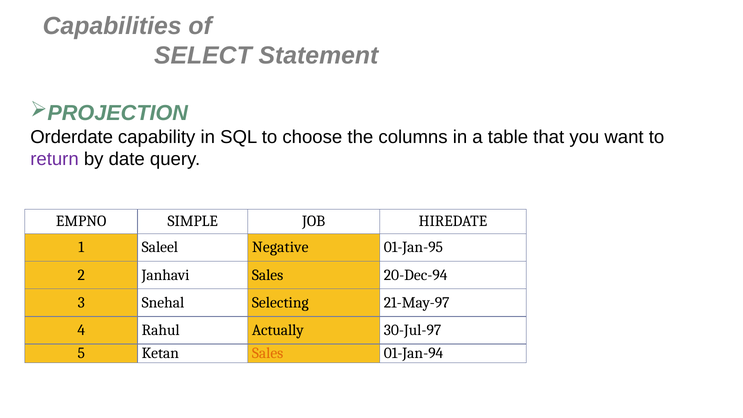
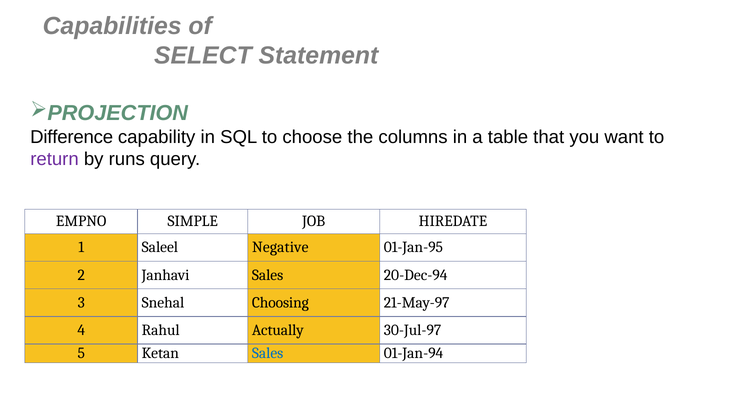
Orderdate: Orderdate -> Difference (72, 137)
date: date -> runs (127, 159)
Selecting: Selecting -> Choosing (280, 302)
Sales colour: orange -> blue (268, 353)
